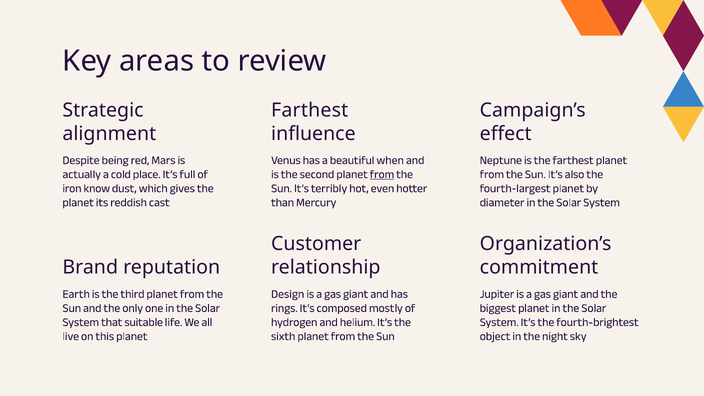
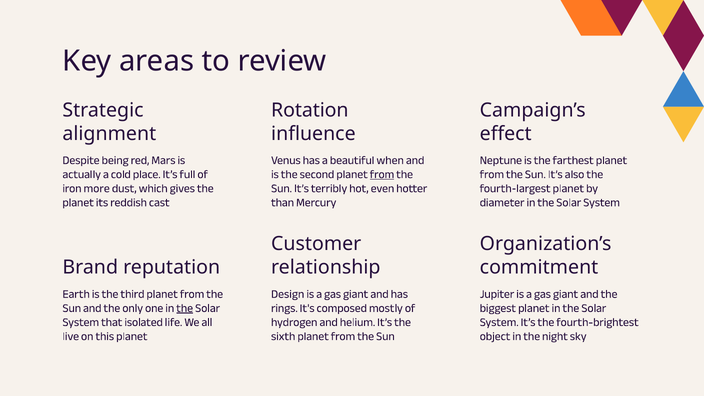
Farthest: Farthest -> Rotation (310, 110)
know: know -> more (97, 188)
the underline: none -> present (185, 308)
suitable: suitable -> isolated (144, 322)
